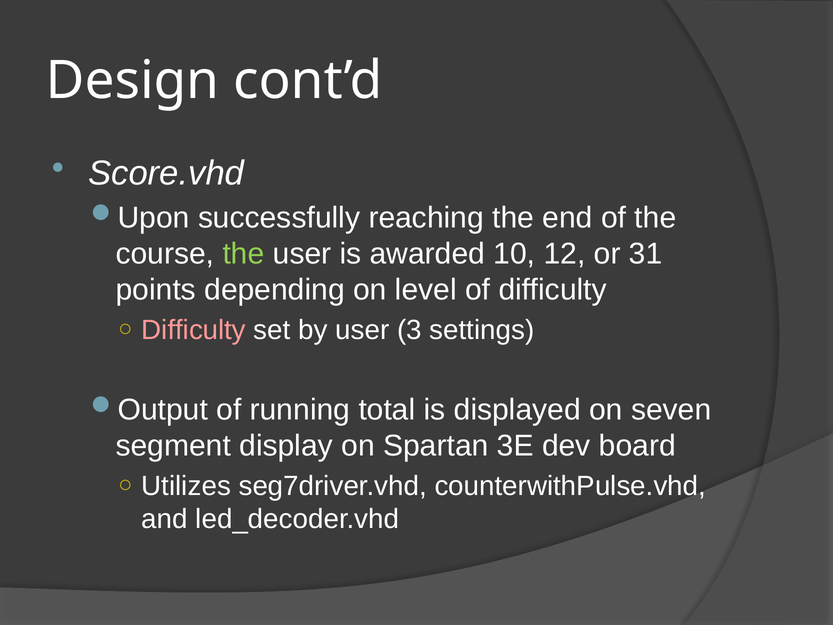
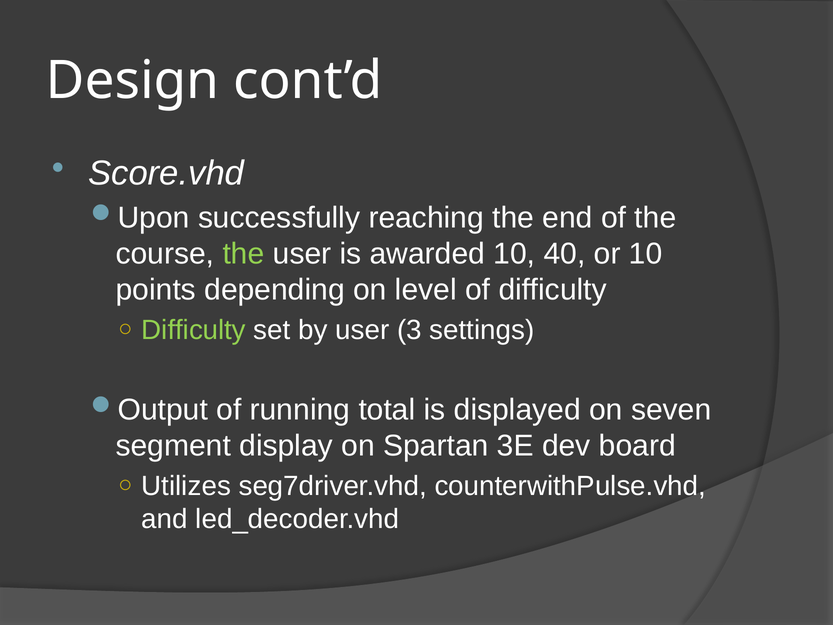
12: 12 -> 40 (565, 254)
or 31: 31 -> 10 (646, 254)
Difficulty colour: pink -> light green (194, 330)
